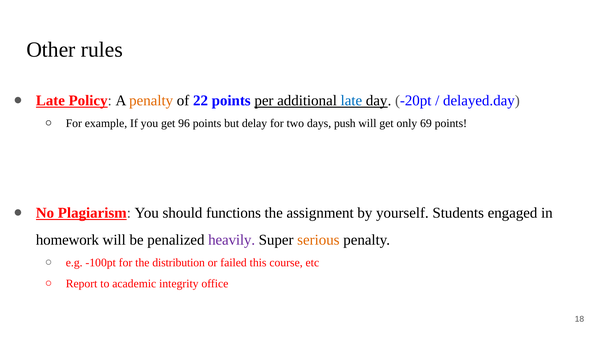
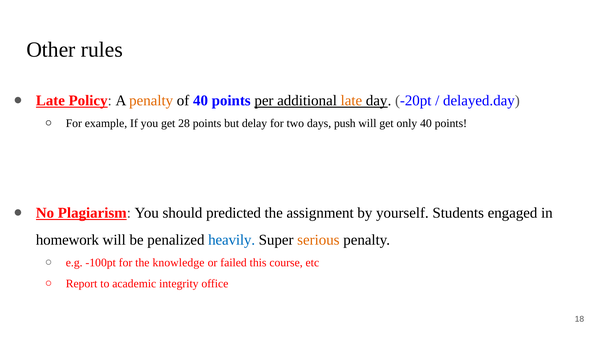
of 22: 22 -> 40 (201, 100)
late colour: blue -> orange (351, 100)
96: 96 -> 28 (184, 123)
only 69: 69 -> 40 (426, 123)
functions: functions -> predicted (234, 213)
heavily colour: purple -> blue (232, 239)
distribution: distribution -> knowledge (178, 262)
